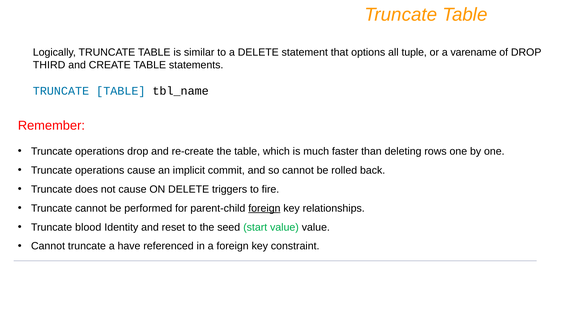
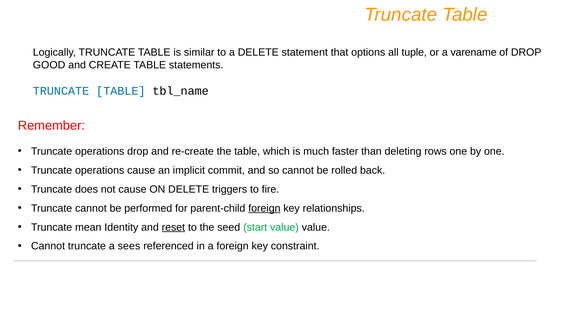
THIRD: THIRD -> GOOD (49, 65)
blood: blood -> mean (88, 227)
reset underline: none -> present (173, 227)
have: have -> sees (129, 246)
